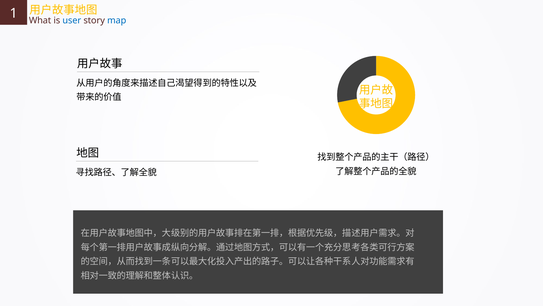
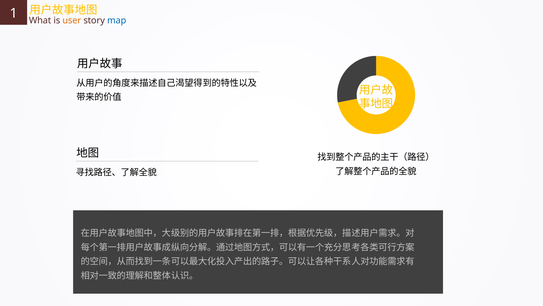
user colour: blue -> orange (72, 20)
